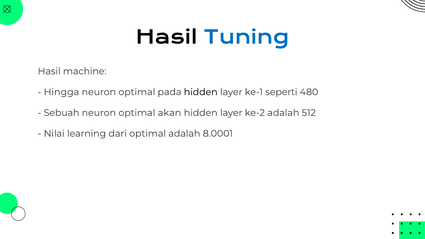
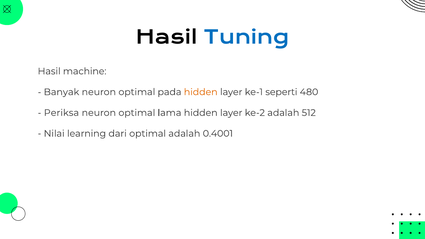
Hingga: Hingga -> Banyak (61, 92)
hidden colour: black -> orange (201, 92)
Sebuah: Sebuah -> Periksa (61, 113)
akan: akan -> lama (169, 113)
8.0001: 8.0001 -> 0.4001 (218, 134)
